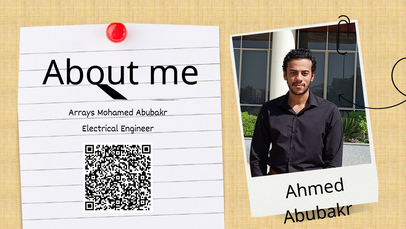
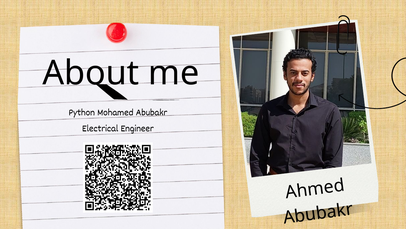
Arrays: Arrays -> Python (82, 112)
